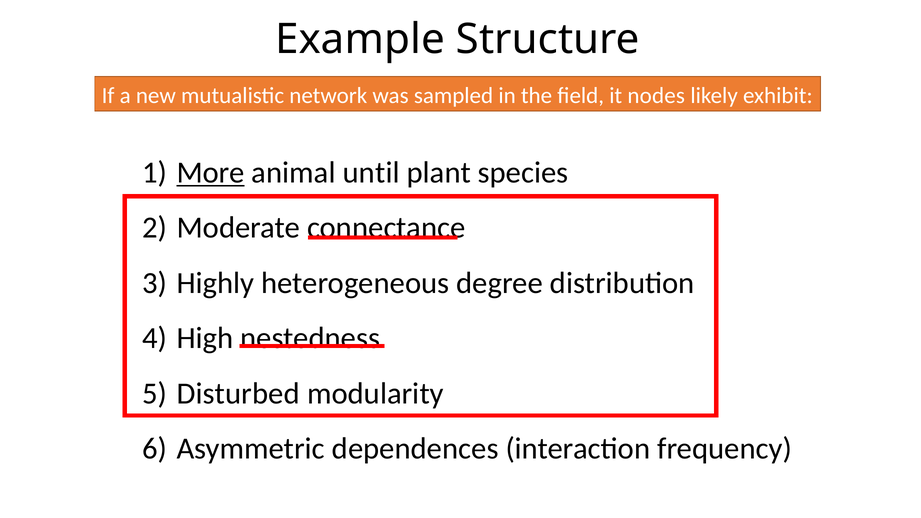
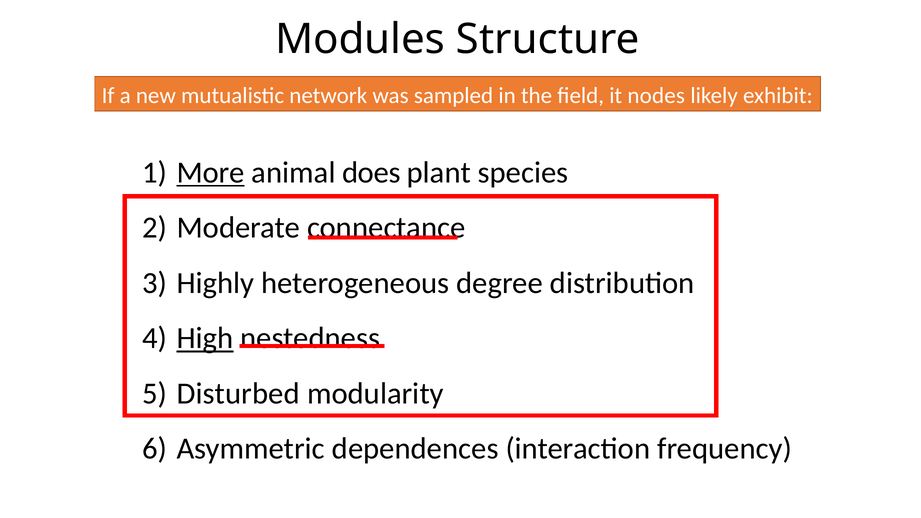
Example: Example -> Modules (360, 39)
until: until -> does (371, 173)
High underline: none -> present (205, 338)
